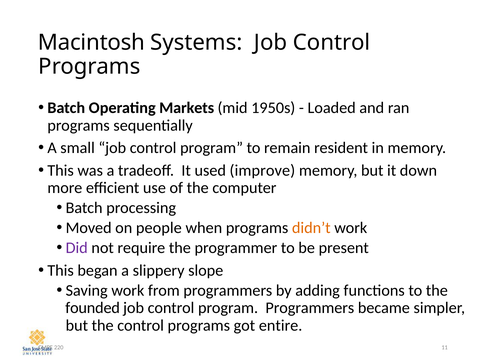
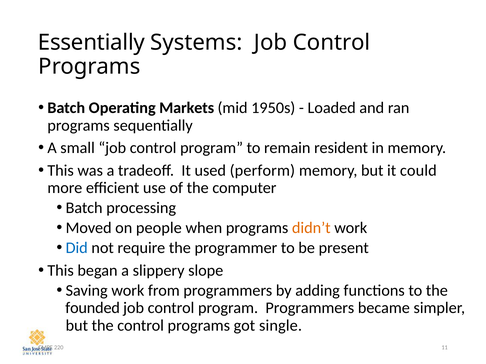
Macintosh: Macintosh -> Essentially (91, 42)
improve: improve -> perform (262, 171)
down: down -> could (418, 171)
Did colour: purple -> blue (77, 248)
entire: entire -> single (281, 326)
